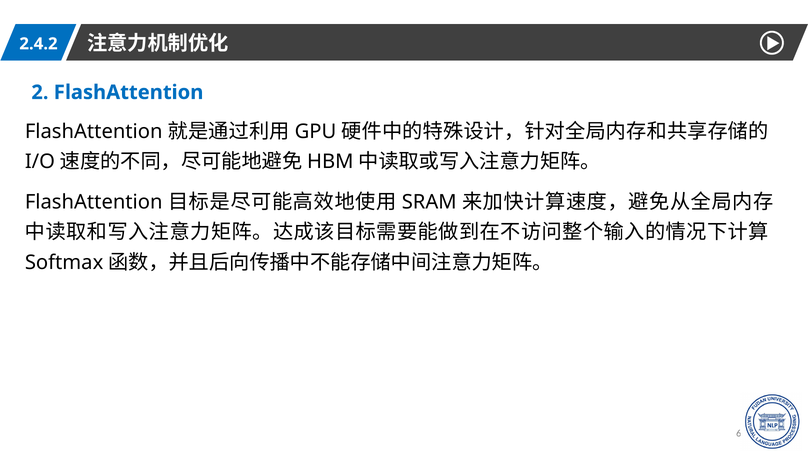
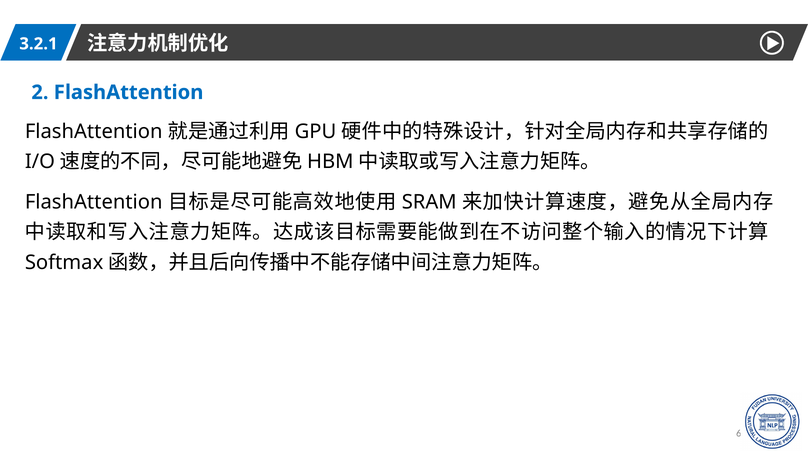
2.4.2: 2.4.2 -> 3.2.1 (38, 44)
